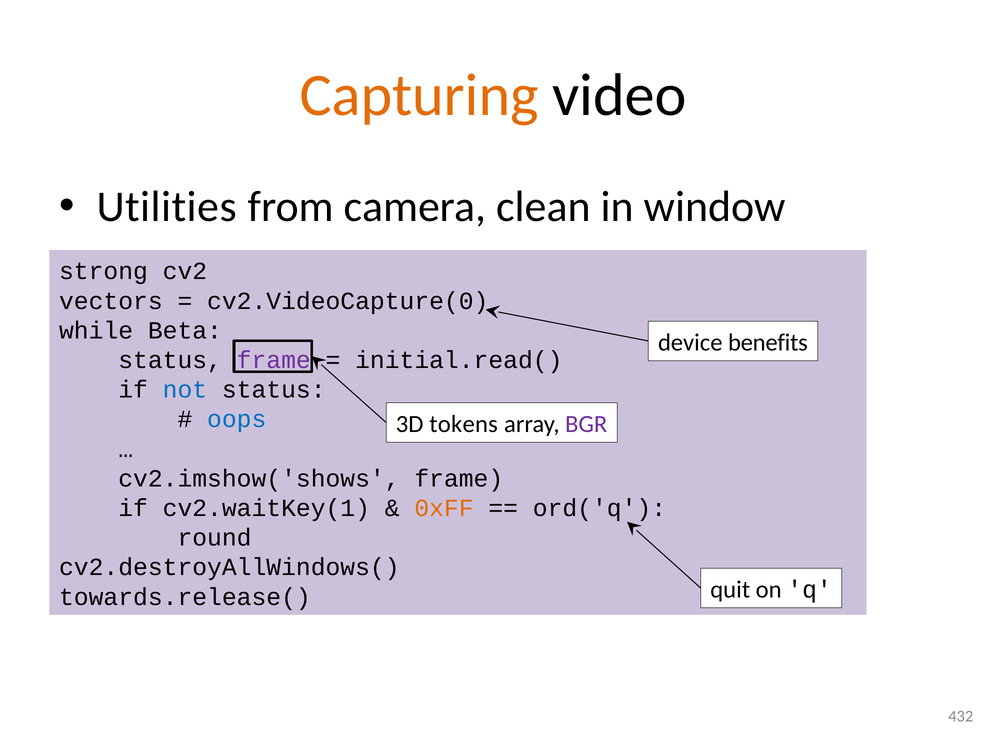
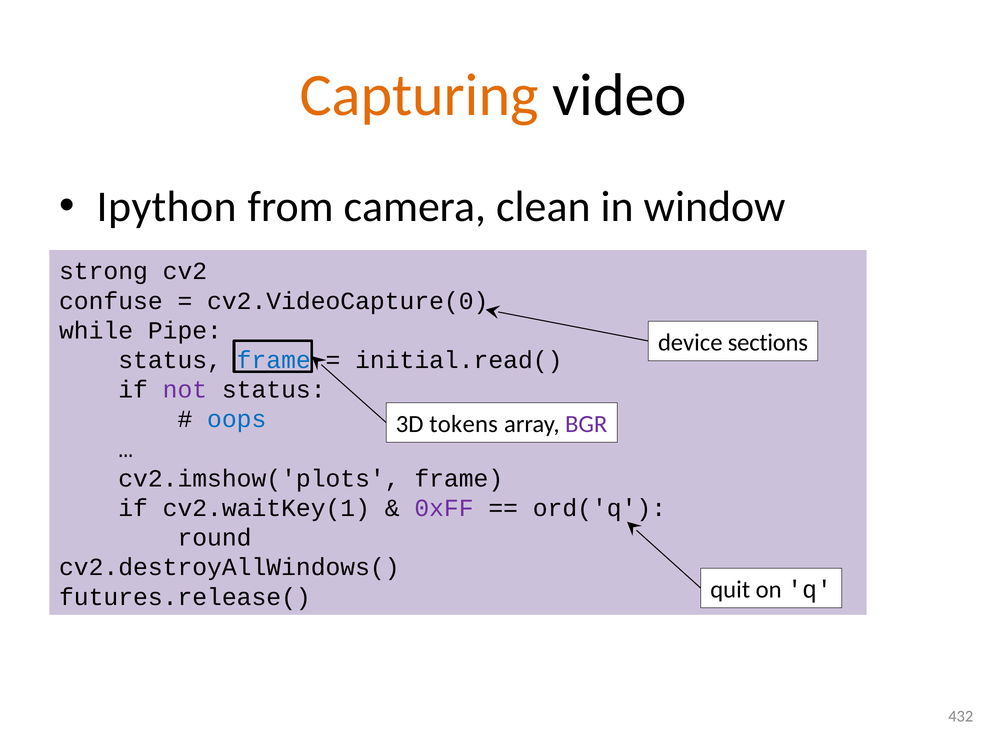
Utilities: Utilities -> Ipython (167, 207)
vectors: vectors -> confuse (111, 301)
Beta: Beta -> Pipe (185, 331)
benefits: benefits -> sections (768, 343)
frame colour: purple -> blue (274, 360)
not colour: blue -> purple (185, 390)
cv2.imshow('shows: cv2.imshow('shows -> cv2.imshow('plots (259, 479)
0xFF colour: orange -> purple (444, 508)
towards.release(: towards.release( -> futures.release( (185, 597)
